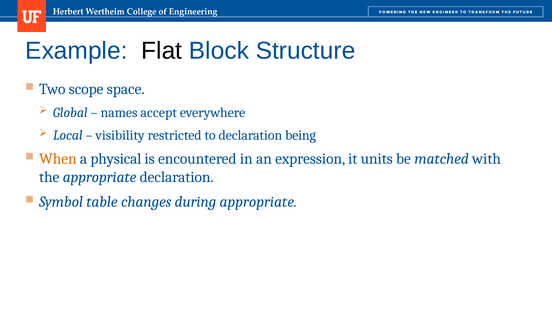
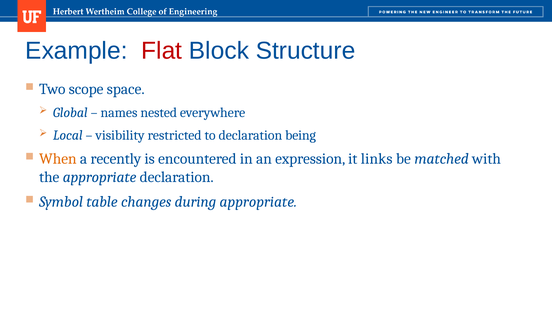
Flat colour: black -> red (162, 51)
accept: accept -> nested (159, 113)
physical: physical -> recently (116, 159)
units: units -> links (377, 159)
